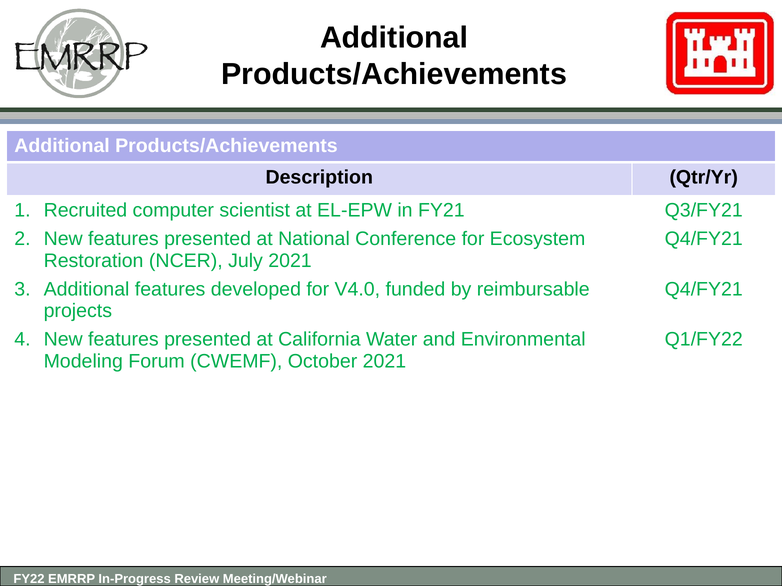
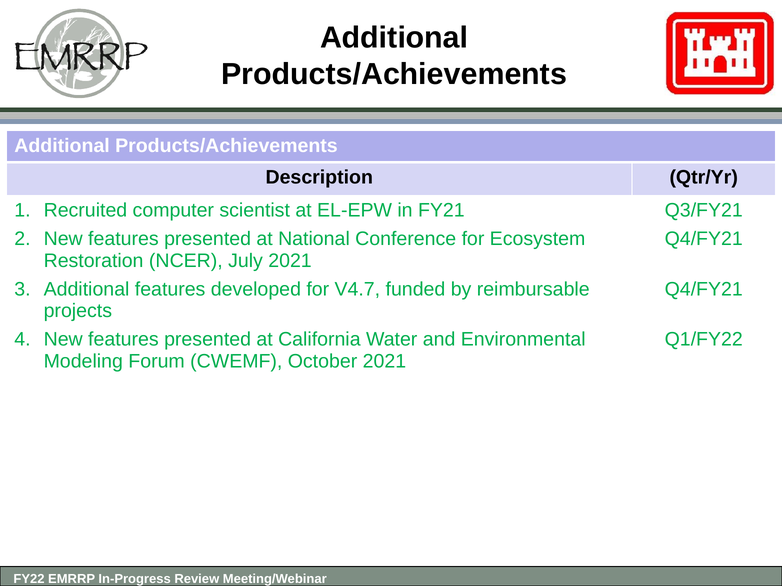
V4.0: V4.0 -> V4.7 (357, 289)
